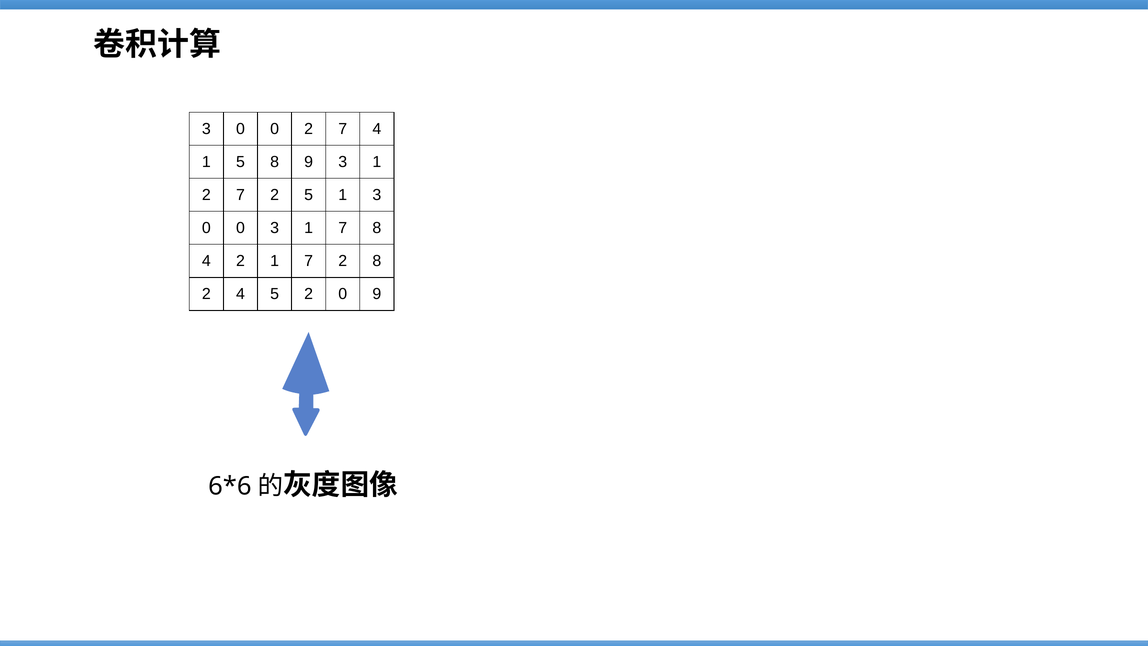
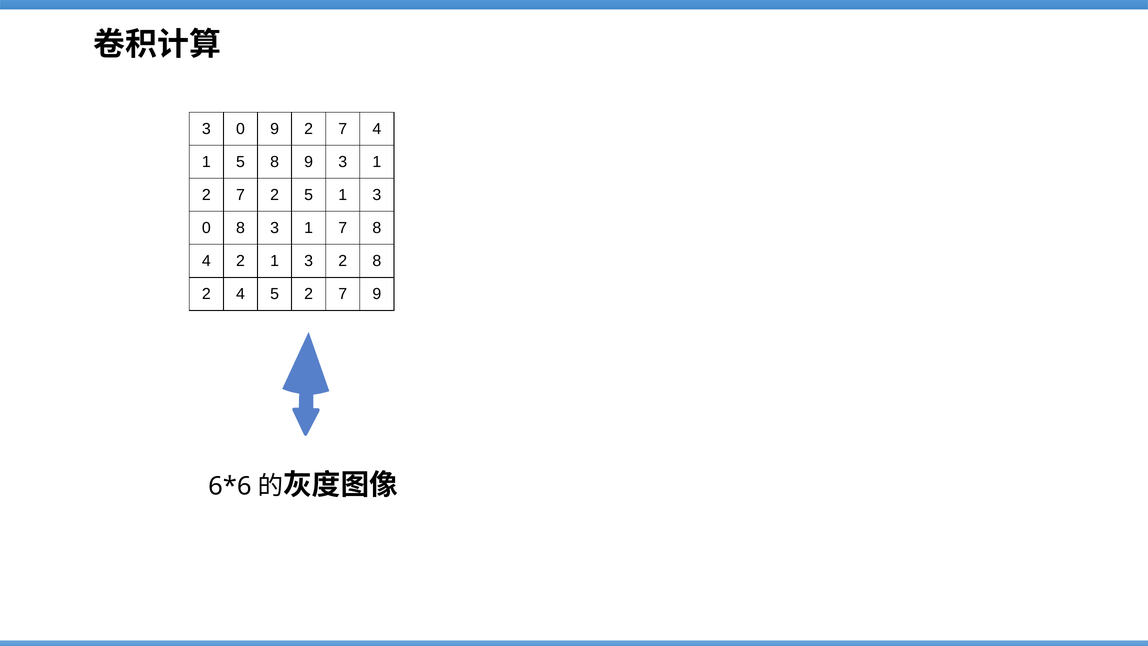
0: 0 -> 9 (275, 129)
0: 0 -> 8 (240, 228)
2 1 7: 7 -> 3 (309, 261)
5 2 0: 0 -> 7 (343, 294)
